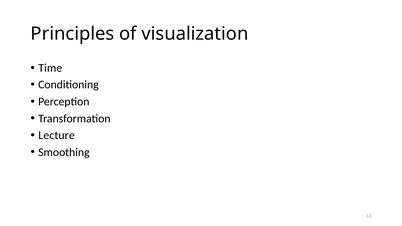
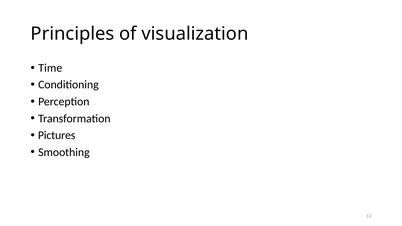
Lecture: Lecture -> Pictures (57, 135)
